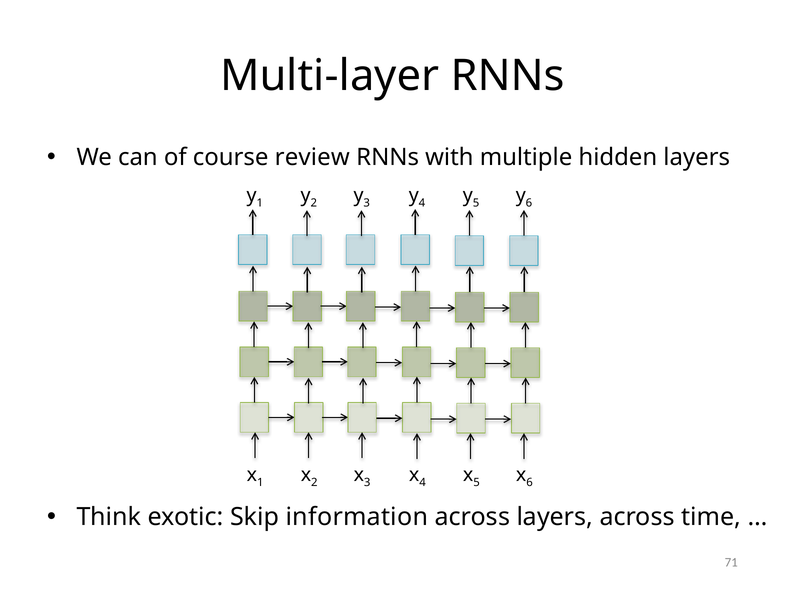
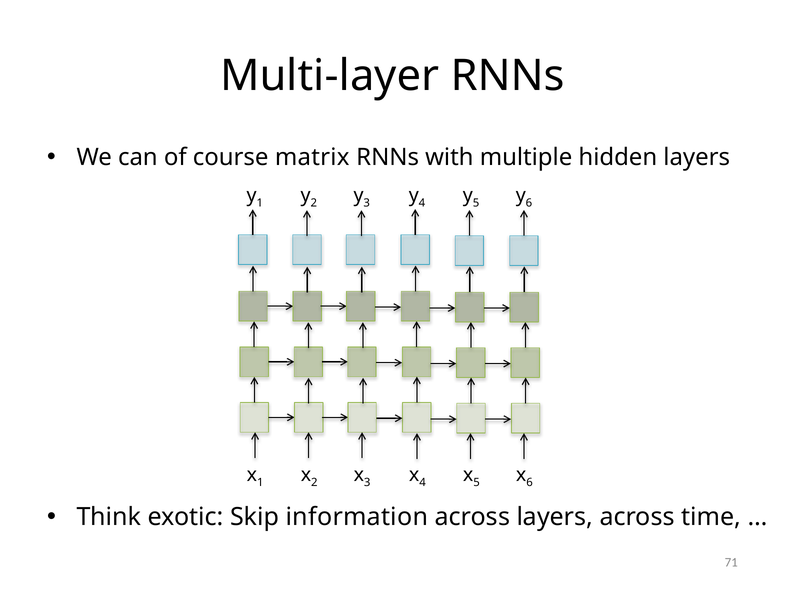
review: review -> matrix (312, 157)
